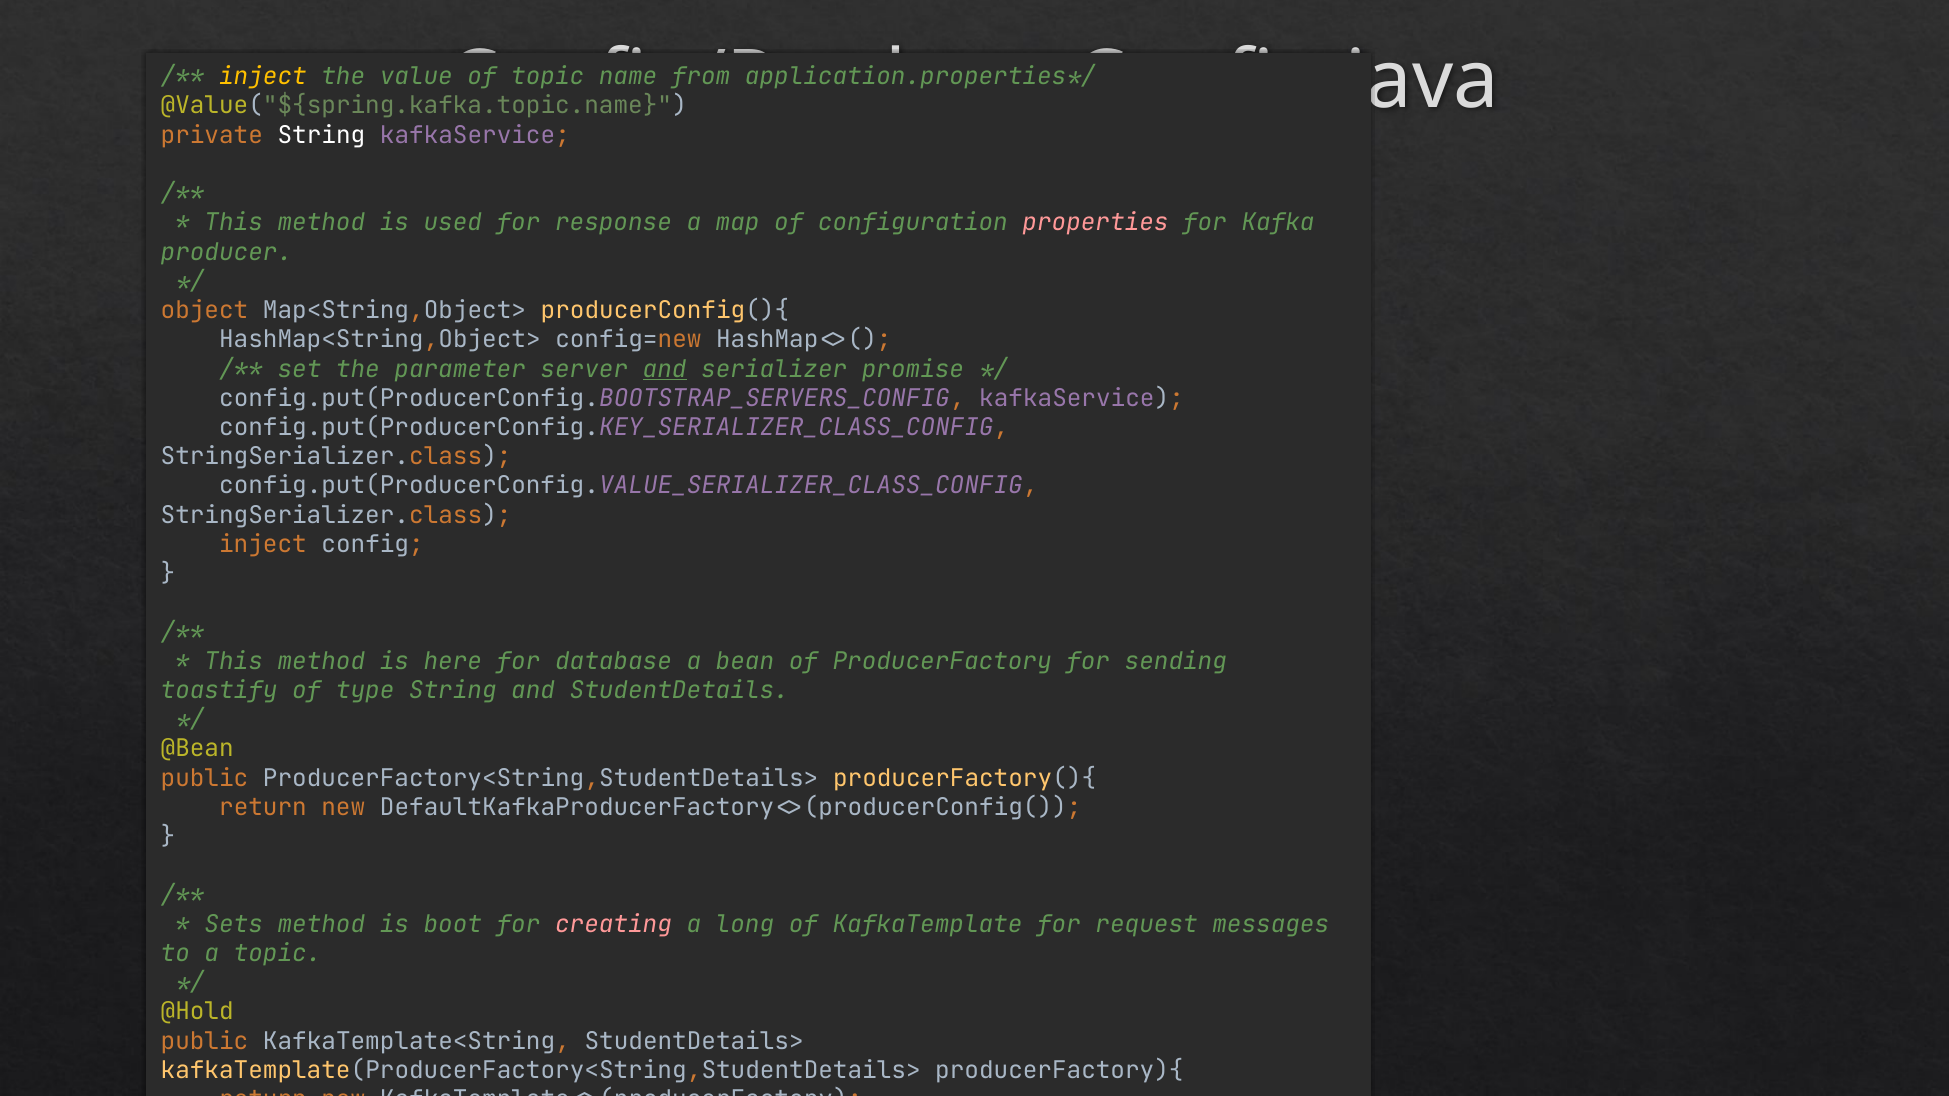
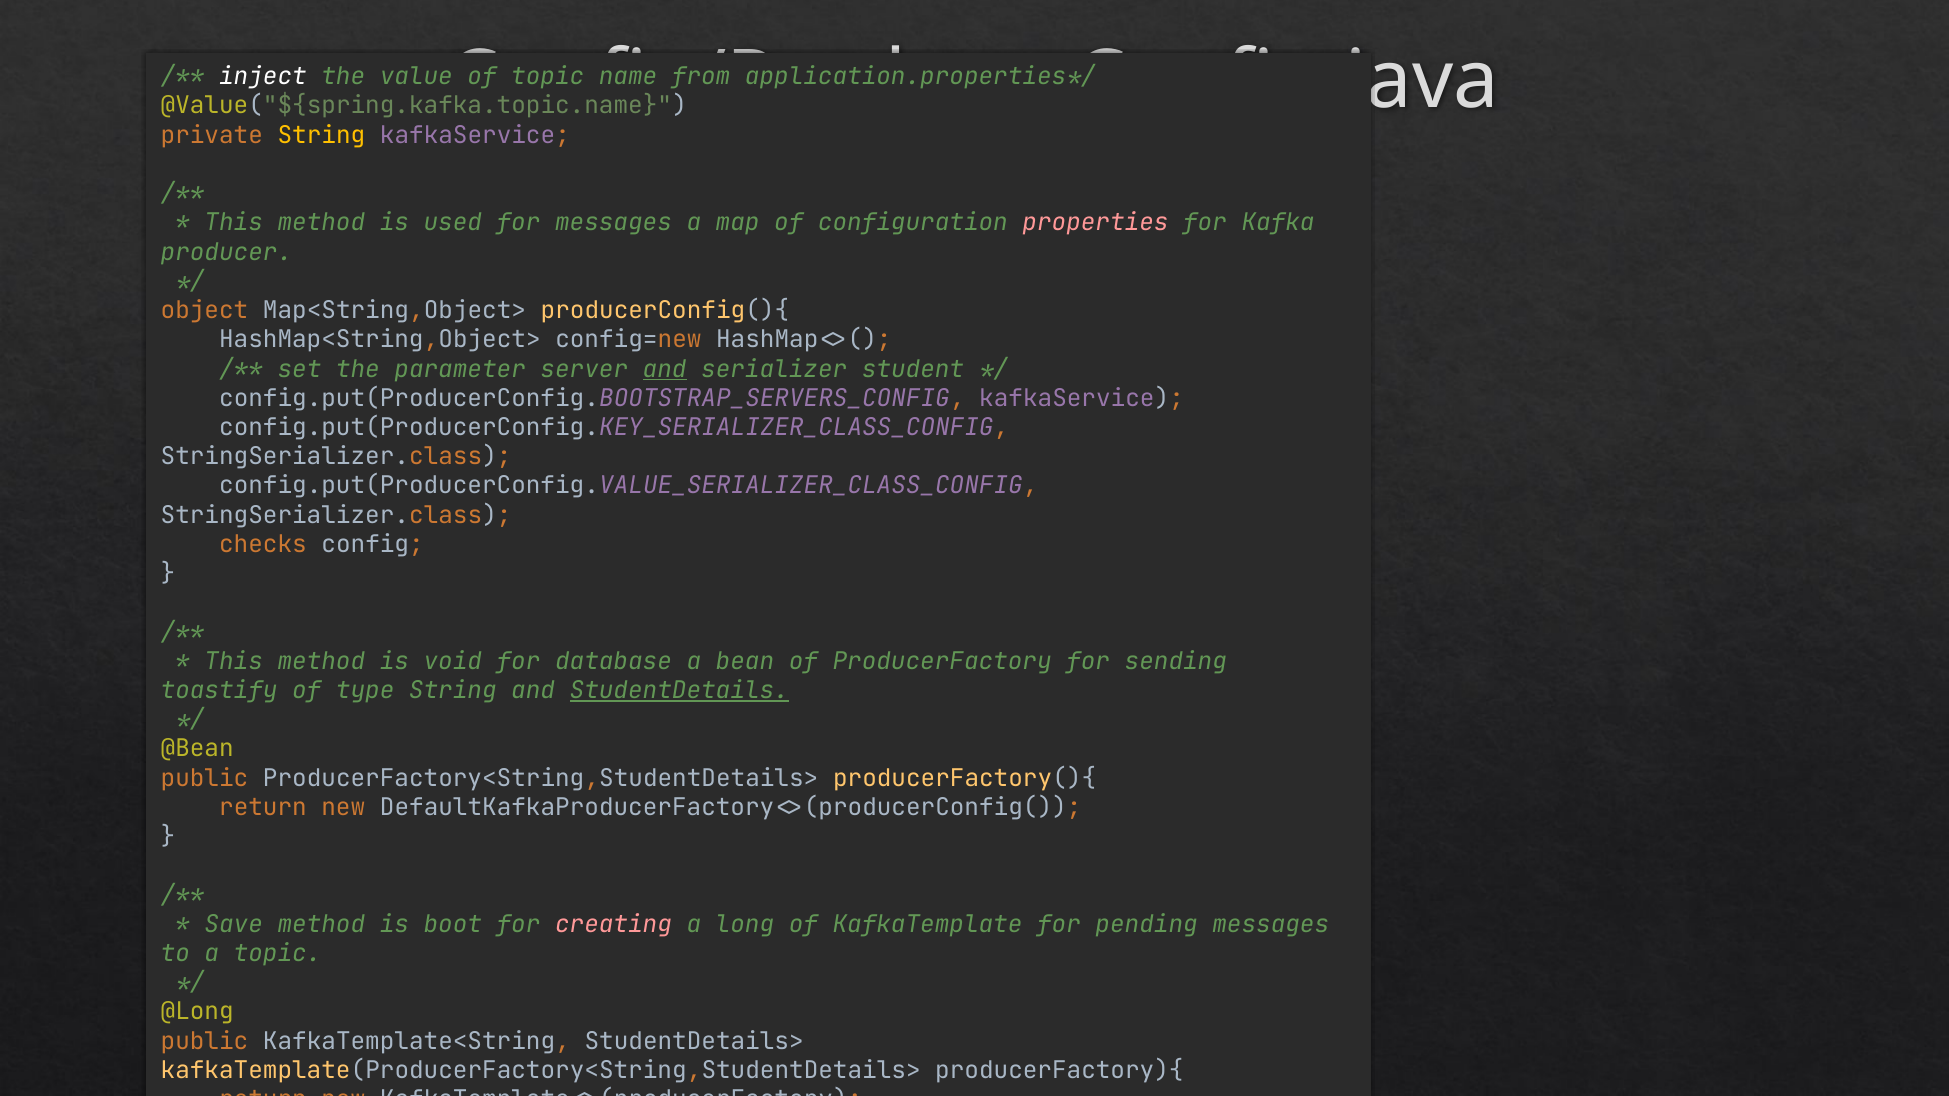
inject colour: yellow -> white (263, 77)
String colour: white -> yellow (321, 135)
for response: response -> messages (613, 223)
promise: promise -> student (913, 369)
inject: inject -> checks (263, 544)
here: here -> void (453, 661)
StudentDetails underline: none -> present (679, 691)
Sets: Sets -> Save (234, 925)
request: request -> pending (1147, 925)
@Hold: @Hold -> @Long (197, 1012)
